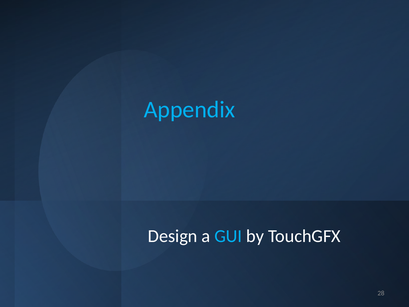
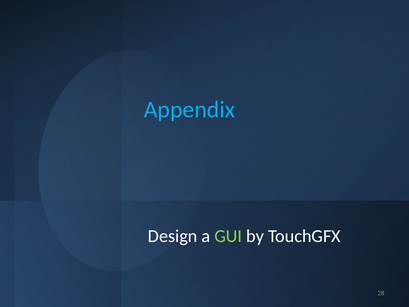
GUI colour: light blue -> light green (228, 236)
